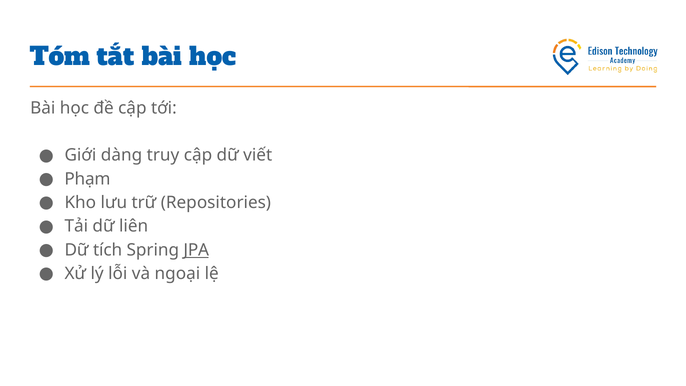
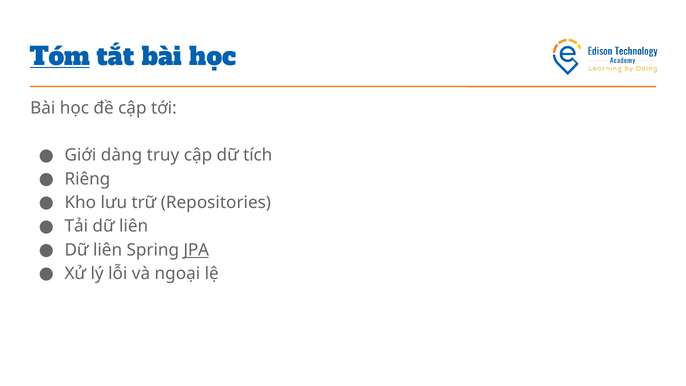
Tóm underline: none -> present (60, 57)
viết: viết -> tích (258, 155)
Phạm: Phạm -> Riêng (87, 179)
tích: tích -> liên (108, 250)
